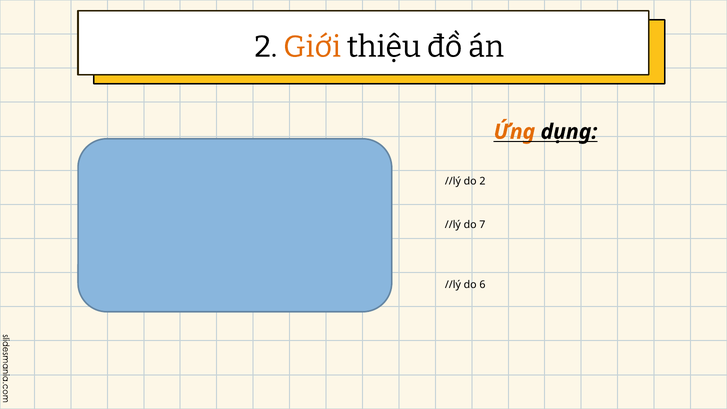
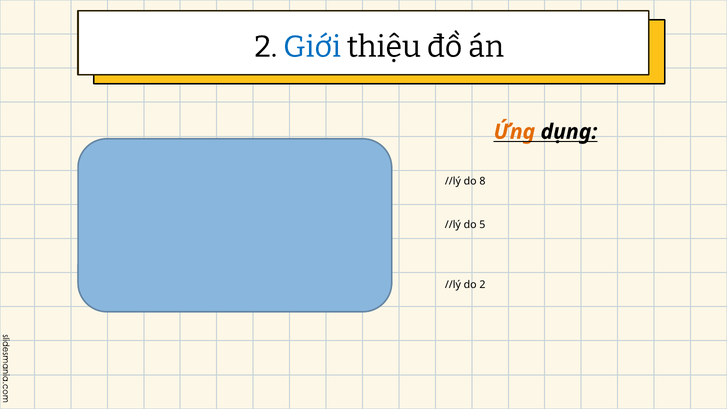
Giới colour: orange -> blue (312, 47)
do 2: 2 -> 8 (482, 181)
7: 7 -> 5 (482, 225)
do 6: 6 -> 2 (482, 285)
